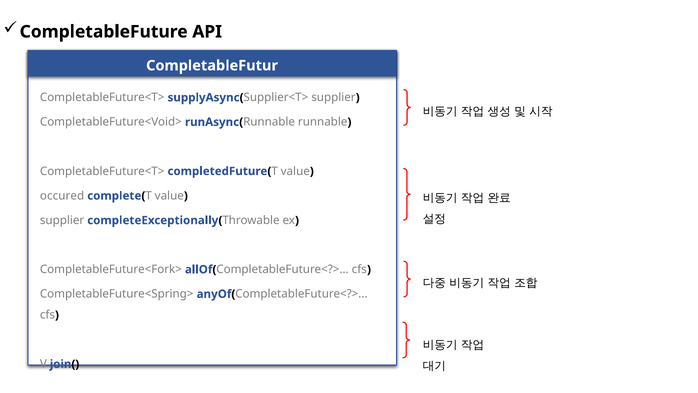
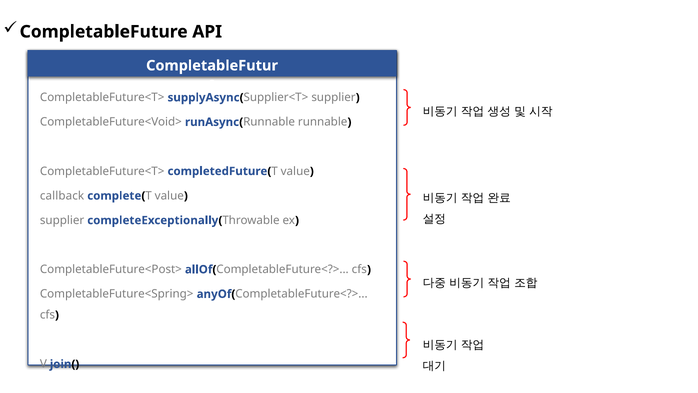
occured: occured -> callback (62, 196)
CompletableFuture<Fork>: CompletableFuture<Fork> -> CompletableFuture<Post> (111, 269)
